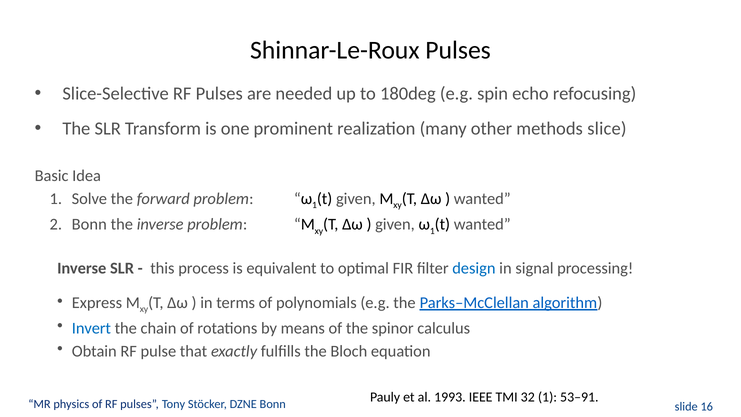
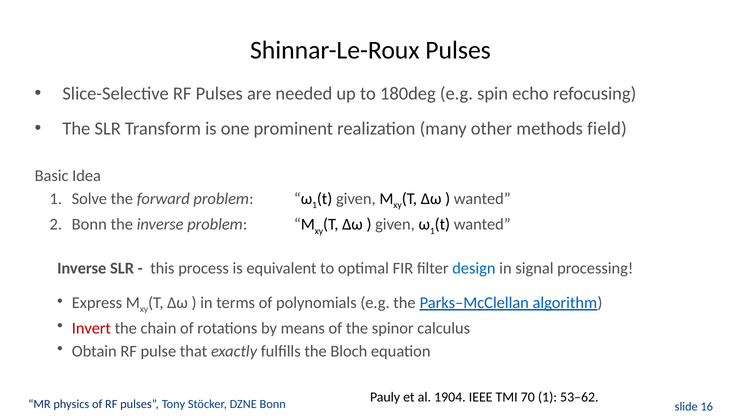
slice: slice -> field (607, 128)
Invert colour: blue -> red (91, 328)
1993: 1993 -> 1904 (450, 397)
32: 32 -> 70 (528, 397)
53–91: 53–91 -> 53–62 (579, 397)
